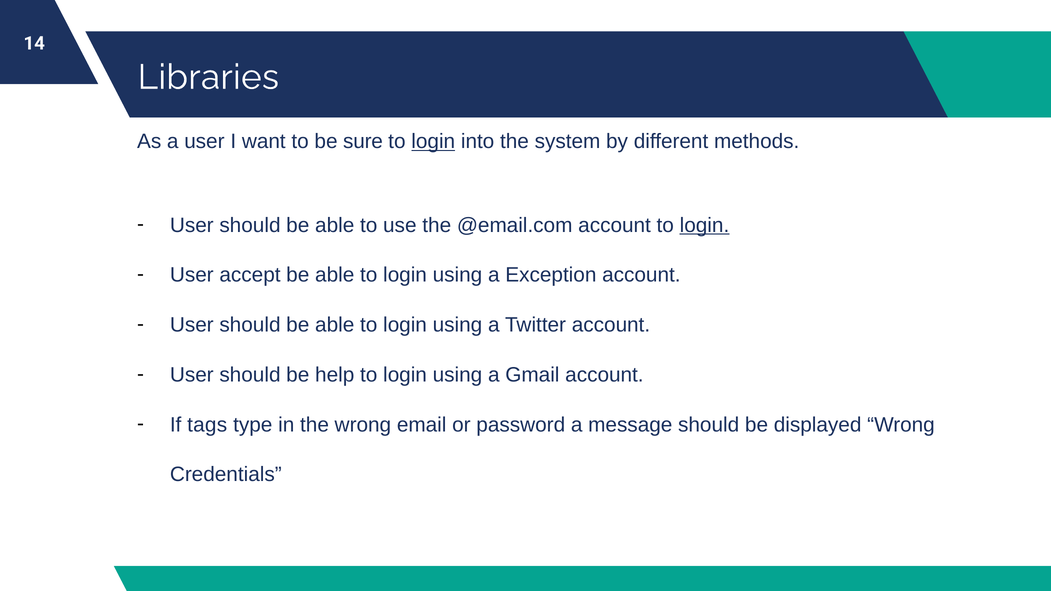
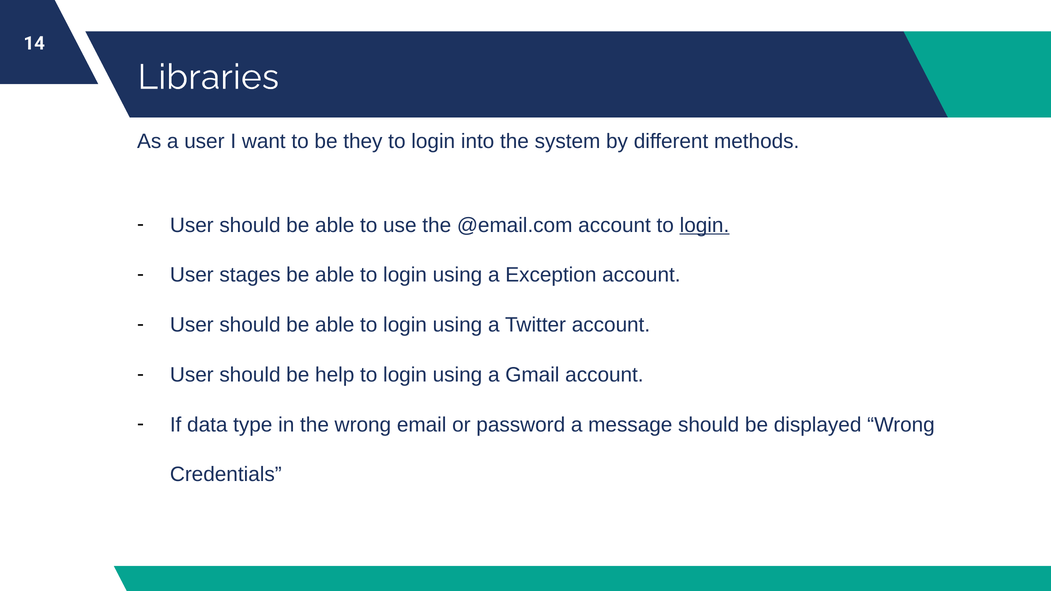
sure: sure -> they (363, 142)
login underline: present -> none (433, 142)
accept: accept -> stages (250, 275)
tags: tags -> data (207, 425)
